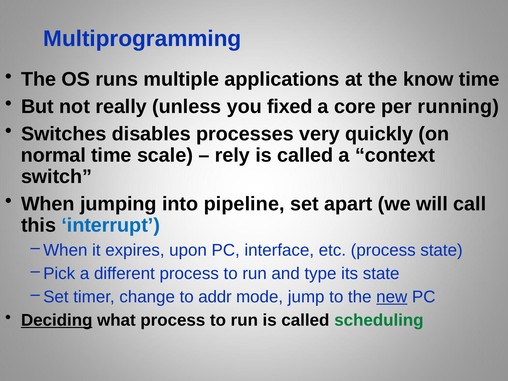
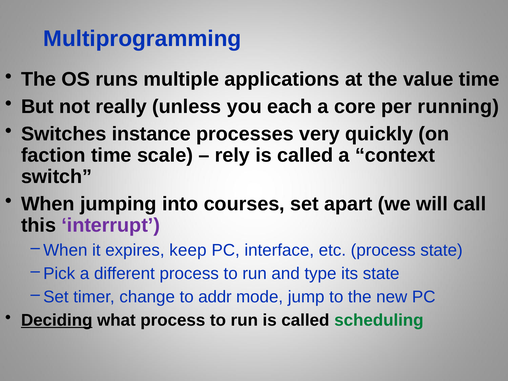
know: know -> value (428, 79)
fixed: fixed -> each (290, 107)
disables: disables -> instance (151, 134)
normal: normal -> faction (53, 155)
pipeline: pipeline -> courses (244, 204)
interrupt colour: blue -> purple (111, 225)
upon: upon -> keep (188, 250)
new underline: present -> none (392, 297)
